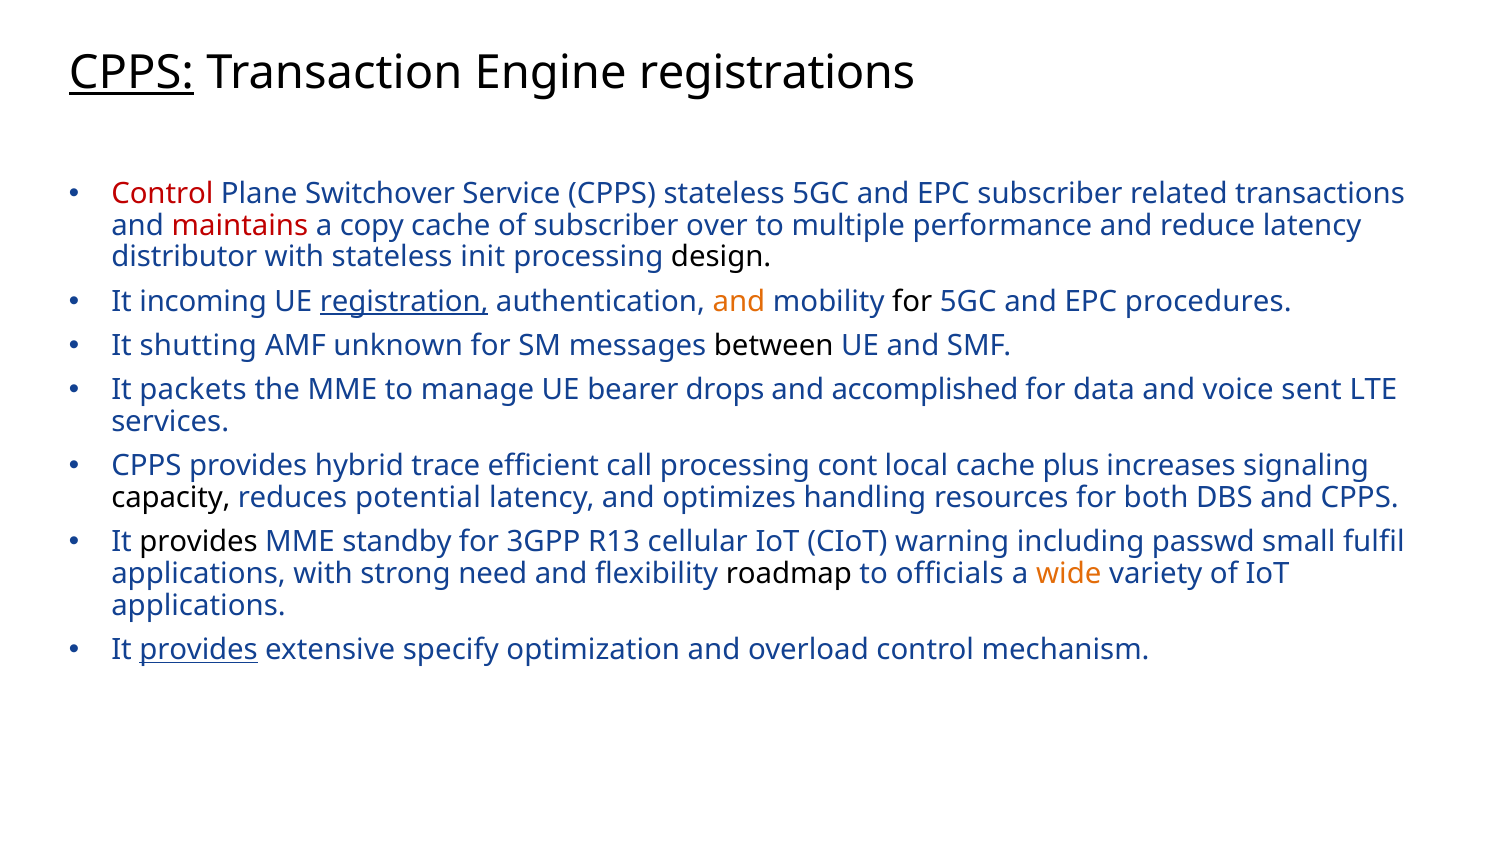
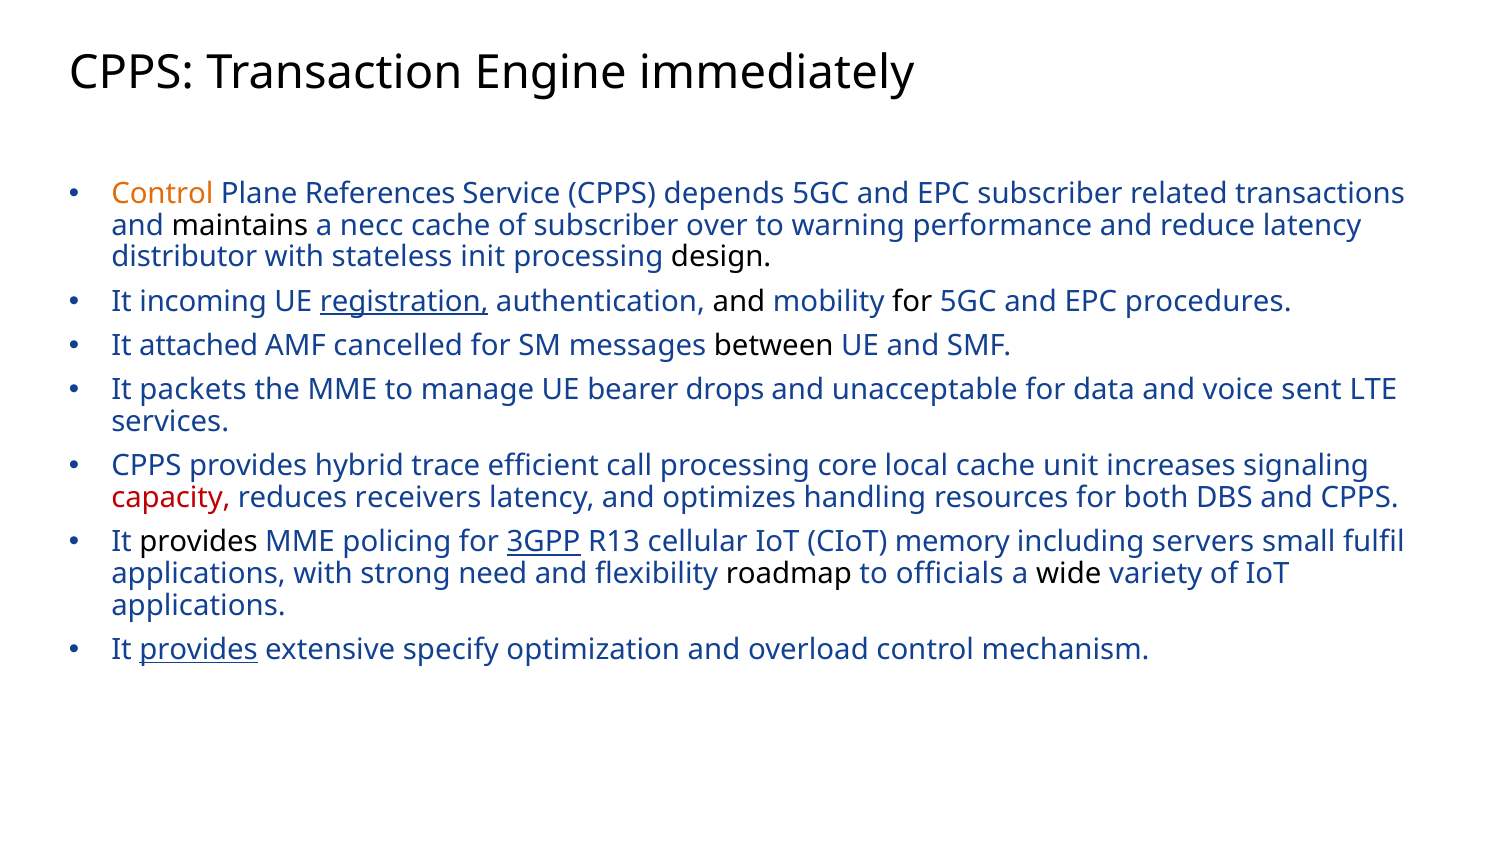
CPPS underline: present -> none (131, 73)
registrations: registrations -> immediately (777, 73)
Control colour: red -> orange (162, 194)
Switchover: Switchover -> References (380, 194)
CPPS stateless: stateless -> depends (724, 194)
maintains colour: red -> black (240, 226)
copy: copy -> necc (372, 226)
multiple: multiple -> warning (848, 226)
and colour: orange -> black (739, 302)
shutting: shutting -> attached (199, 346)
unknown: unknown -> cancelled (398, 346)
accomplished: accomplished -> unacceptable (925, 390)
cont: cont -> core (848, 466)
plus: plus -> unit (1071, 466)
capacity colour: black -> red (171, 498)
potential: potential -> receivers (418, 498)
standby: standby -> policing (397, 542)
3GPP underline: none -> present (544, 542)
warning: warning -> memory (952, 542)
passwd: passwd -> servers (1203, 542)
wide colour: orange -> black (1069, 574)
